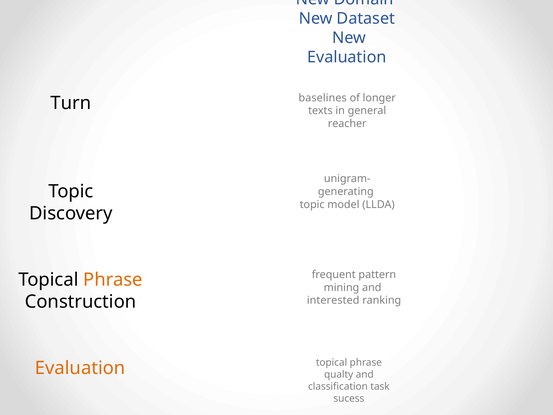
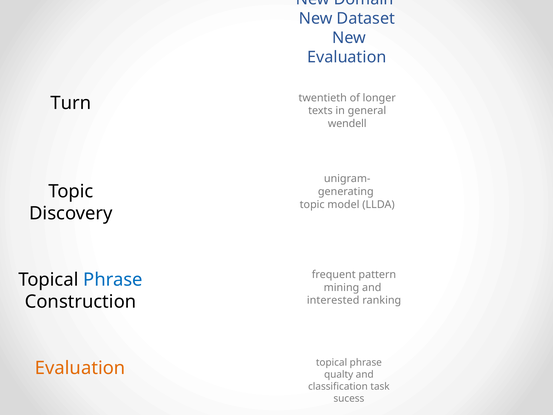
baselines: baselines -> twentieth (323, 98)
reacher: reacher -> wendell (347, 124)
Phrase colour: orange -> blue (113, 279)
